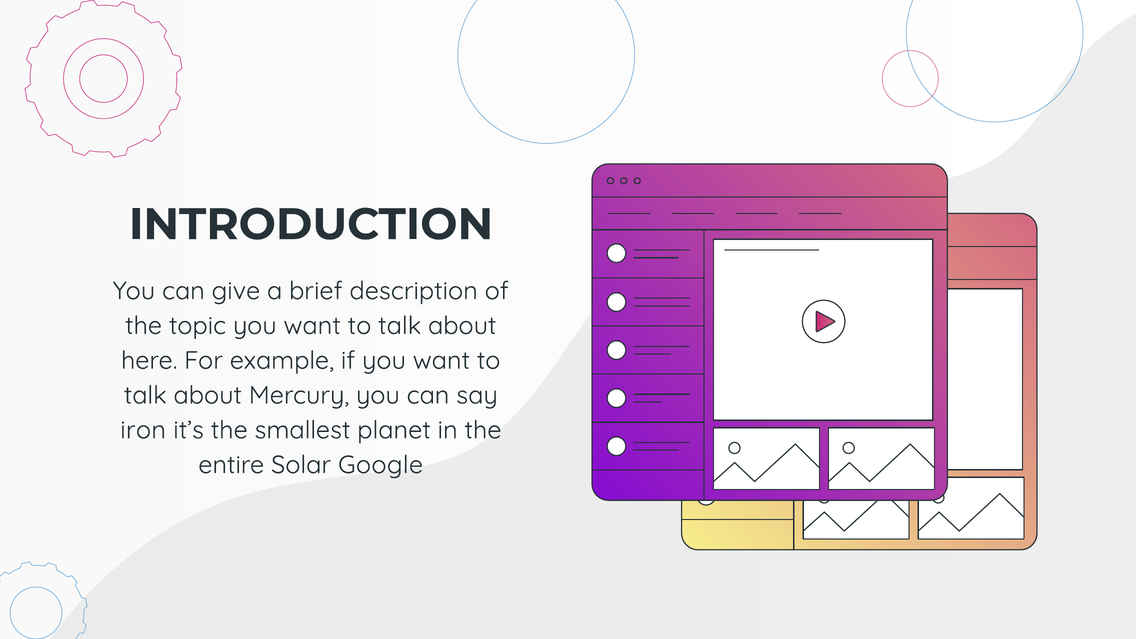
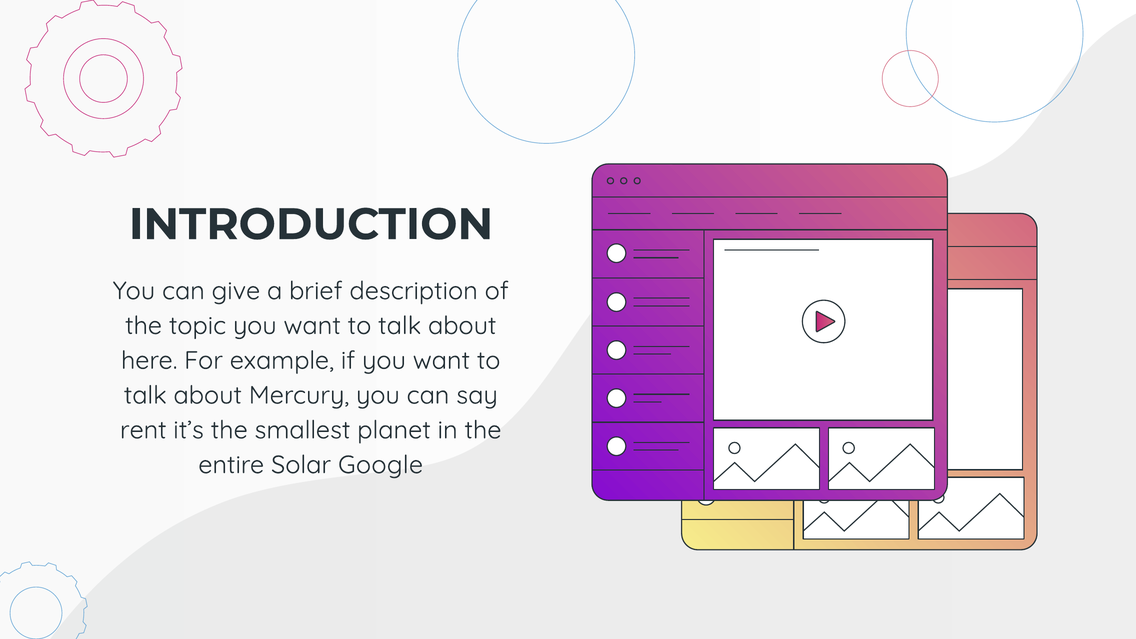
iron: iron -> rent (143, 430)
